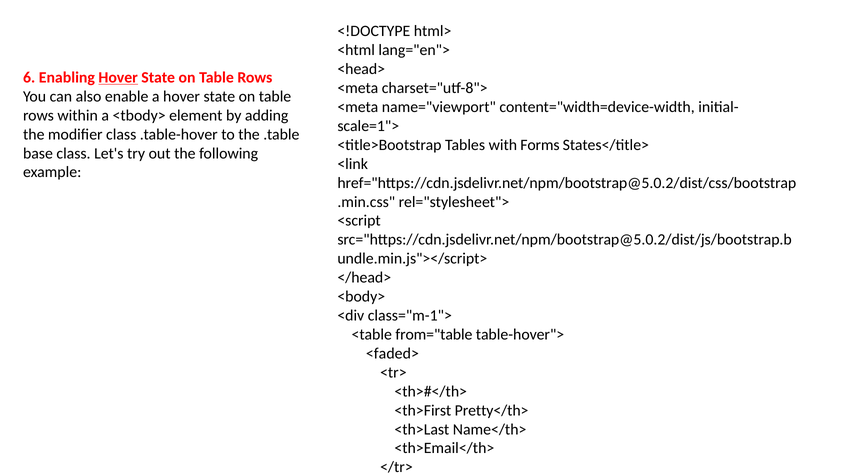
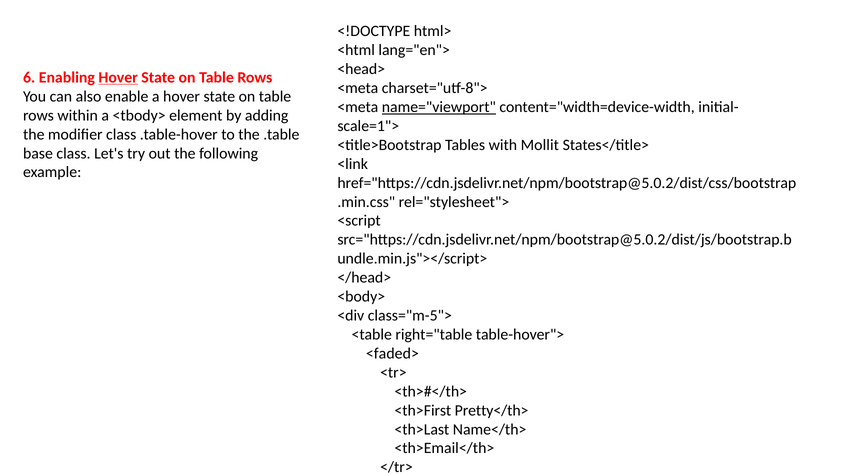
name="viewport underline: none -> present (439, 107)
Forms: Forms -> Mollit (540, 145)
class="m-1">: class="m-1"> -> class="m-5"> (410, 316)
from="table: from="table -> right="table (434, 335)
